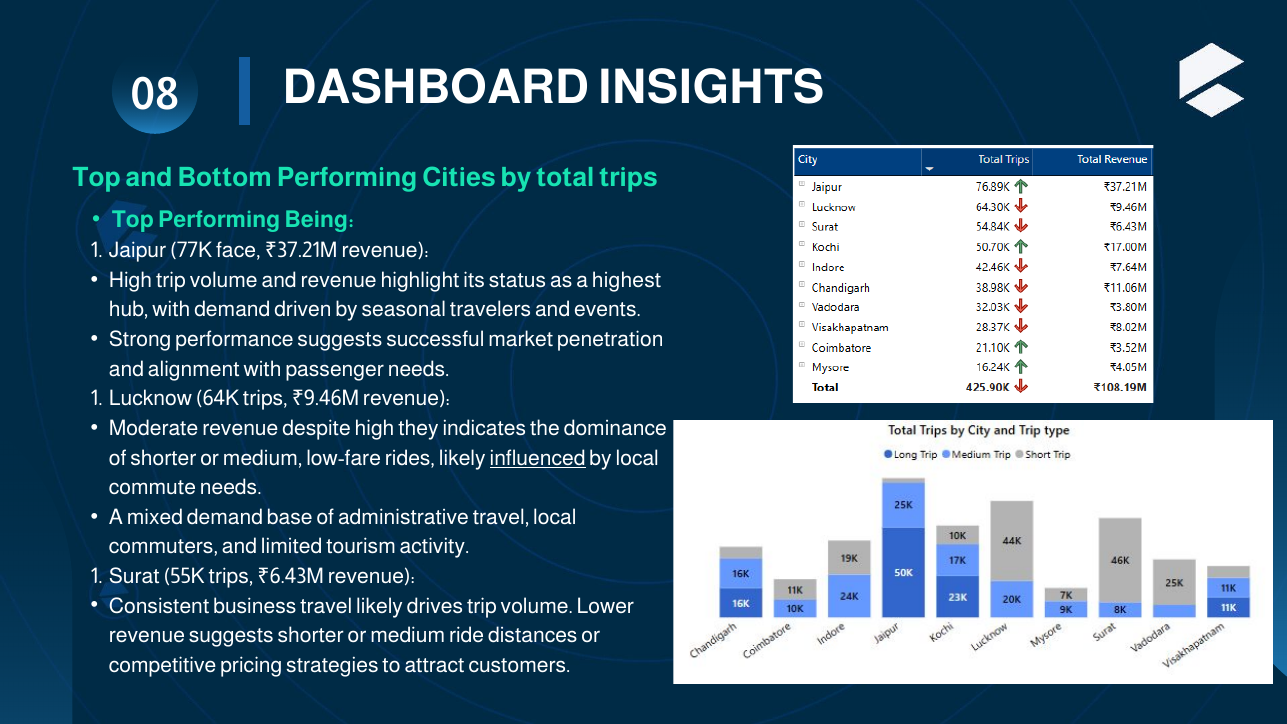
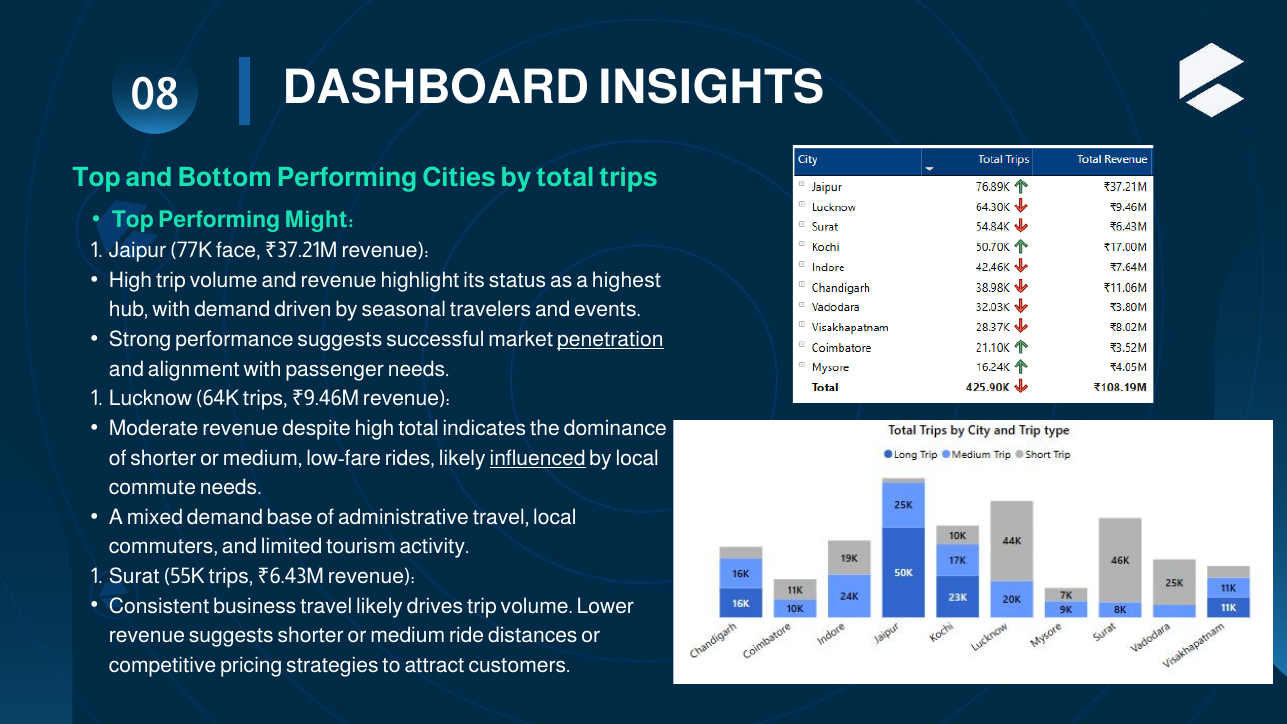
Being: Being -> Might (319, 220)
penetration underline: none -> present (610, 339)
high they: they -> total (419, 428)
